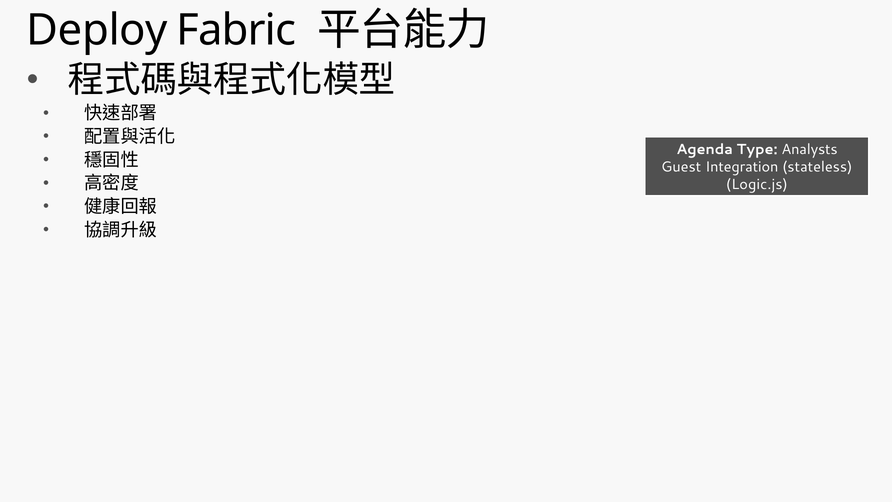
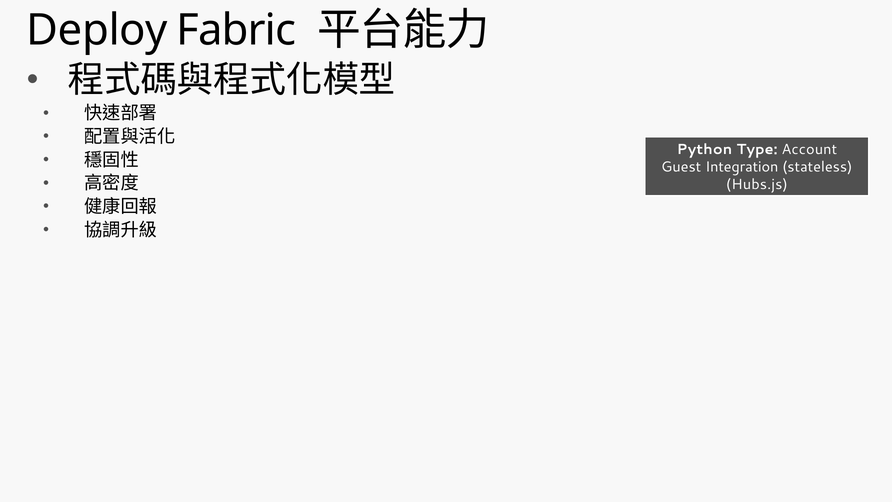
Agenda: Agenda -> Python (704, 150)
Analysts: Analysts -> Account (809, 150)
Logic.js: Logic.js -> Hubs.js (757, 184)
